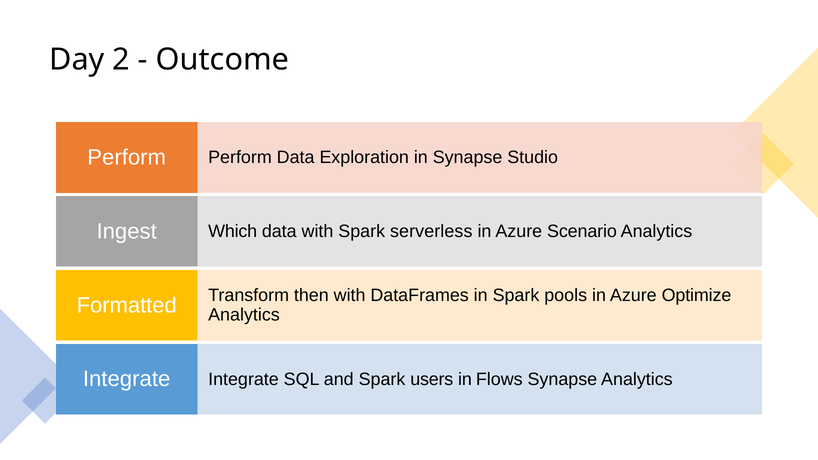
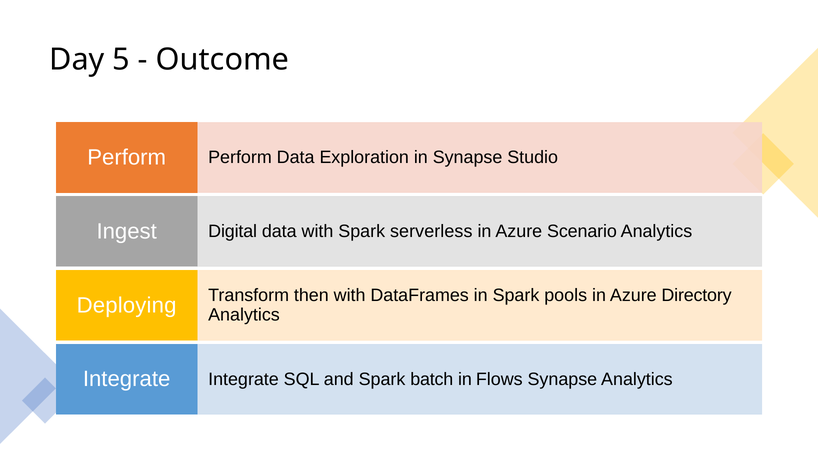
2: 2 -> 5 (121, 59)
Which: Which -> Digital (233, 231)
Optimize: Optimize -> Directory (697, 296)
Formatted: Formatted -> Deploying (127, 305)
users: users -> batch (432, 379)
